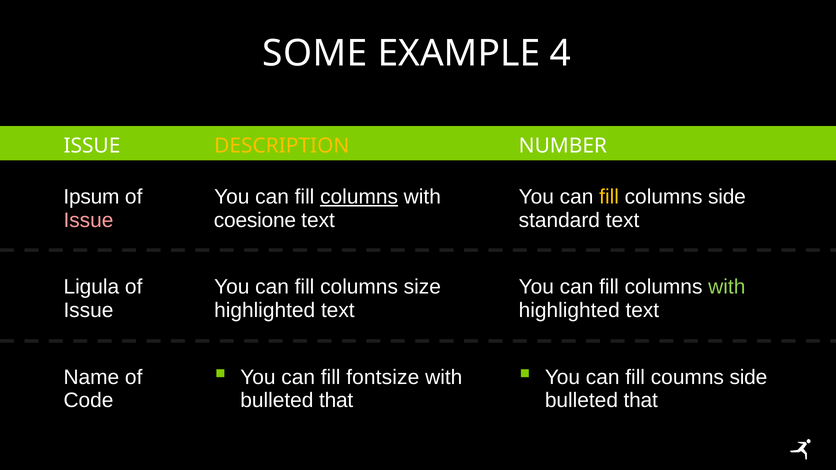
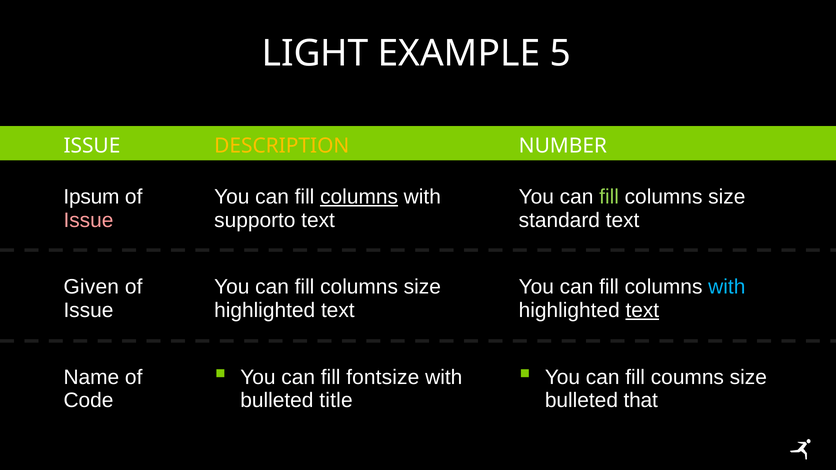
SOME: SOME -> LIGHT (315, 54)
4: 4 -> 5 (561, 54)
fill colour: yellow -> light green (609, 197)
side: side -> size (727, 197)
coesione: coesione -> supporto (255, 220)
Ligula: Ligula -> Given (91, 287)
with colour: light green -> light blue (727, 287)
text underline: none -> present (642, 311)
coumns side: side -> size (748, 377)
that: that -> title (336, 401)
